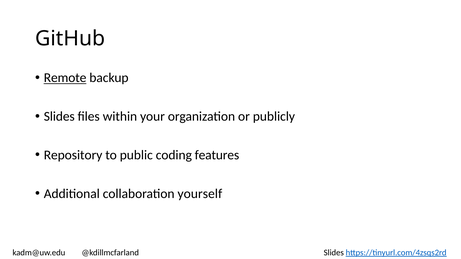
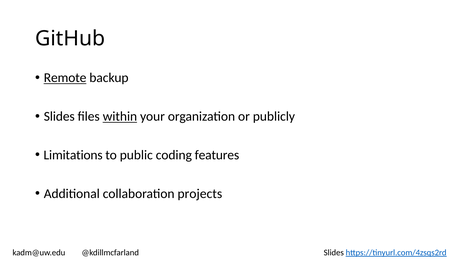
within underline: none -> present (120, 117)
Repository: Repository -> Limitations (73, 155)
yourself: yourself -> projects (200, 194)
